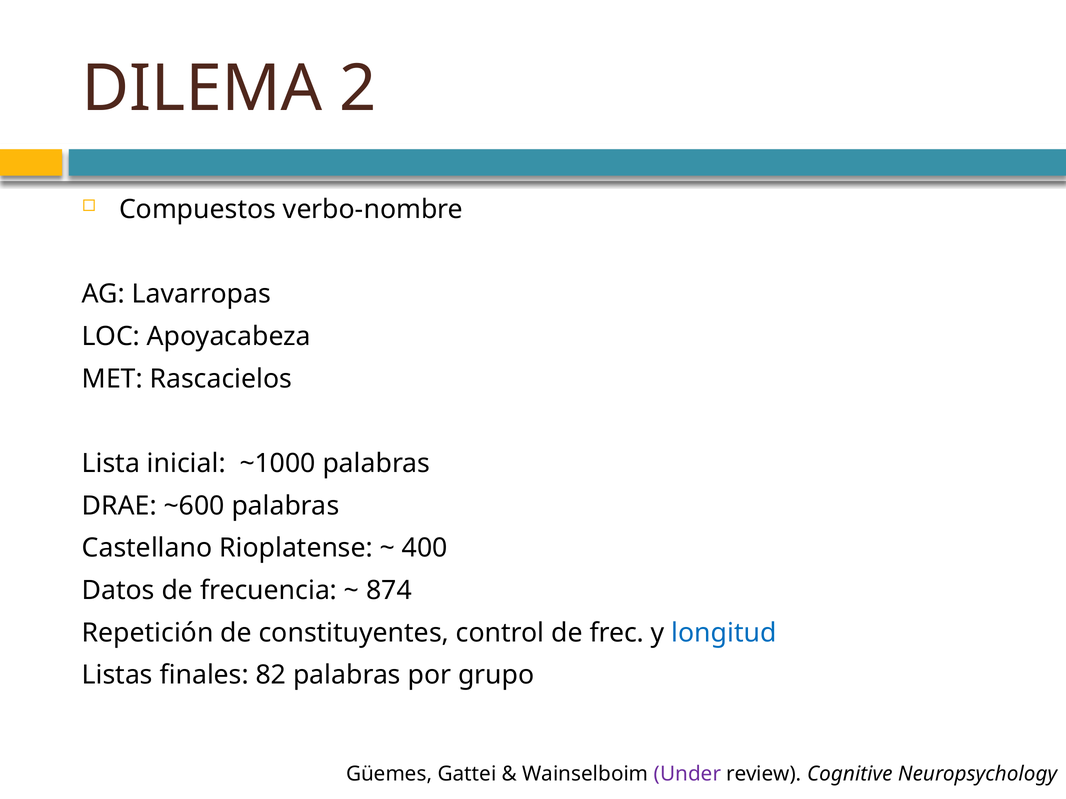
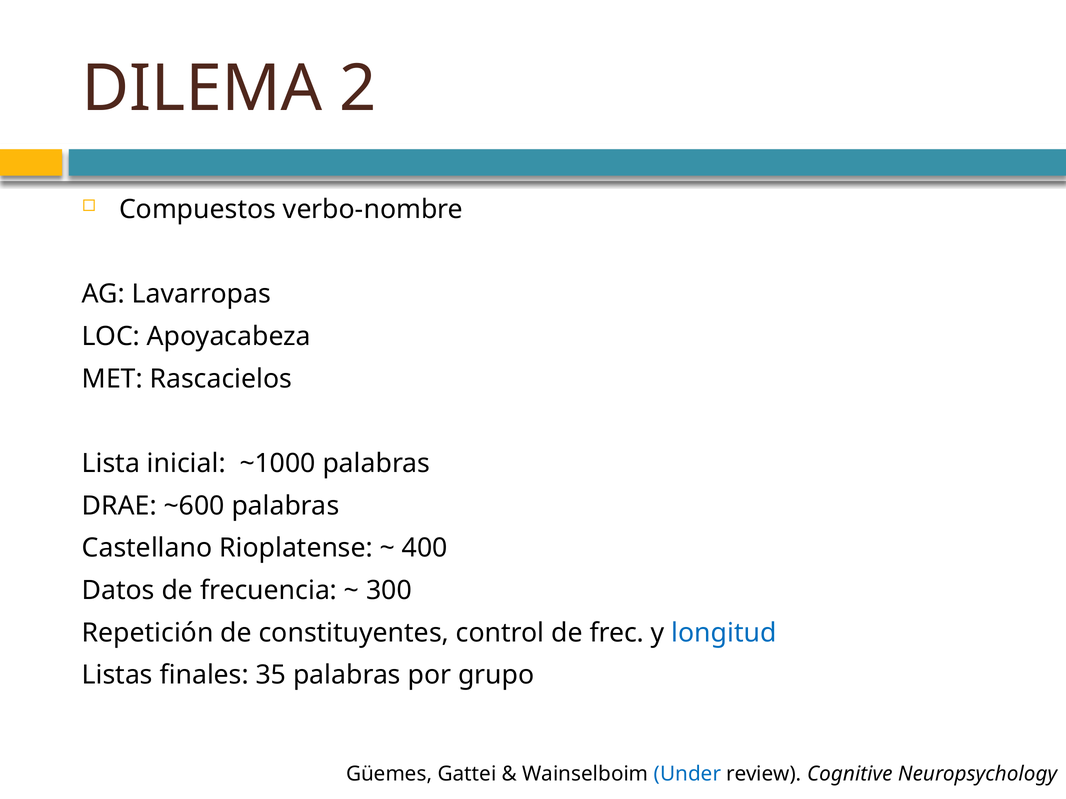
874: 874 -> 300 (389, 591)
82: 82 -> 35 (271, 675)
Under colour: purple -> blue (687, 774)
